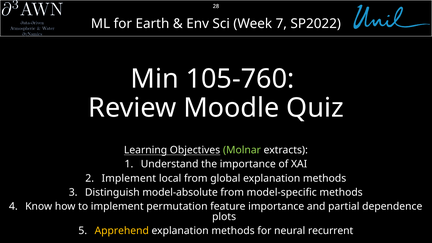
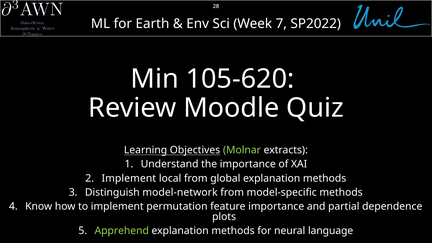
105-760: 105-760 -> 105-620 (240, 79)
model-absolute: model-absolute -> model-network (180, 192)
Apprehend colour: yellow -> light green (122, 231)
recurrent: recurrent -> language (331, 231)
